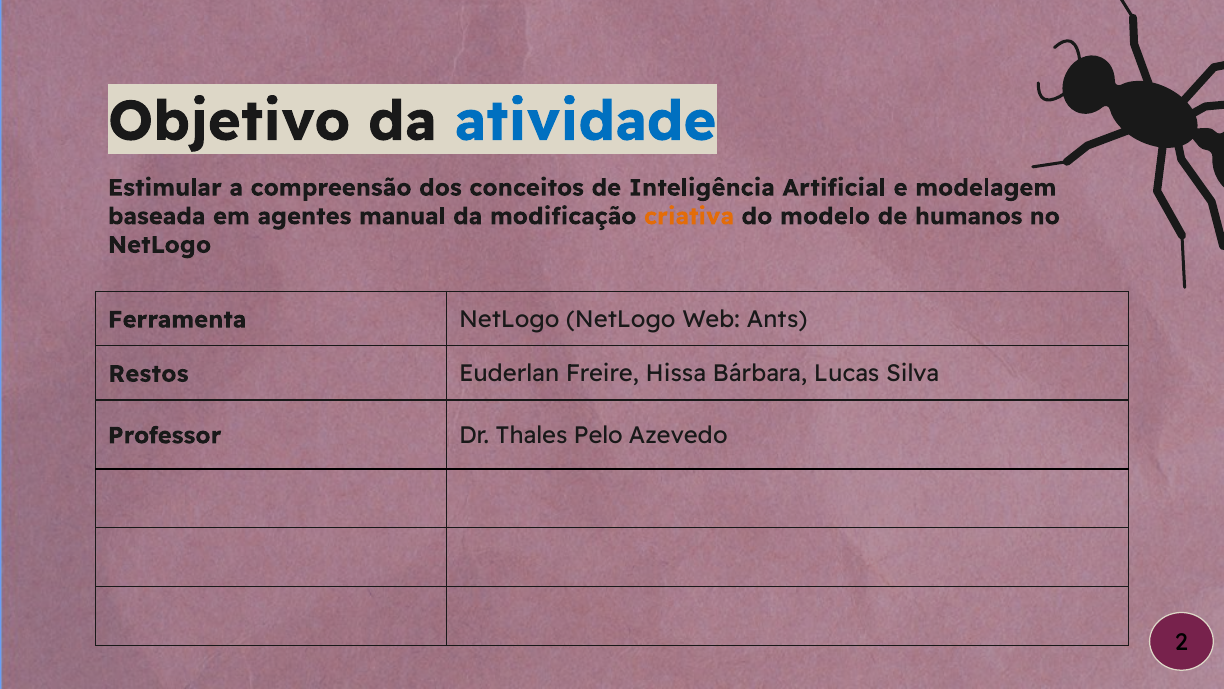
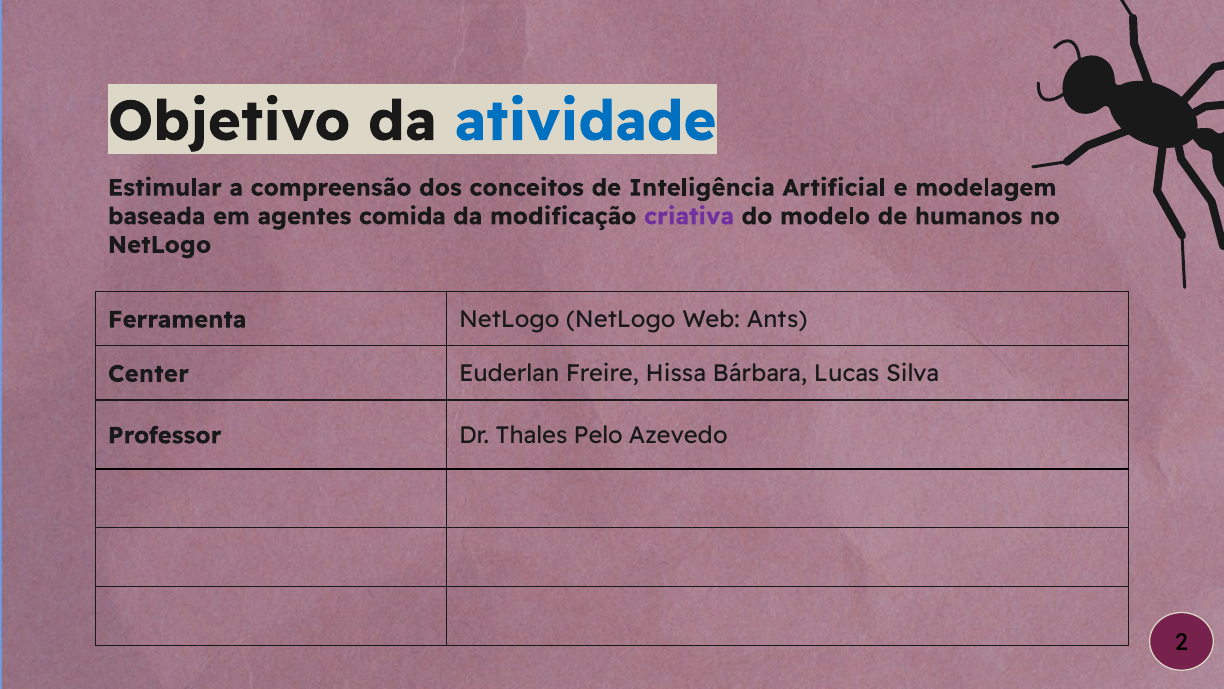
manual: manual -> comida (402, 216)
criativa colour: orange -> purple (689, 216)
Restos: Restos -> Center (148, 374)
